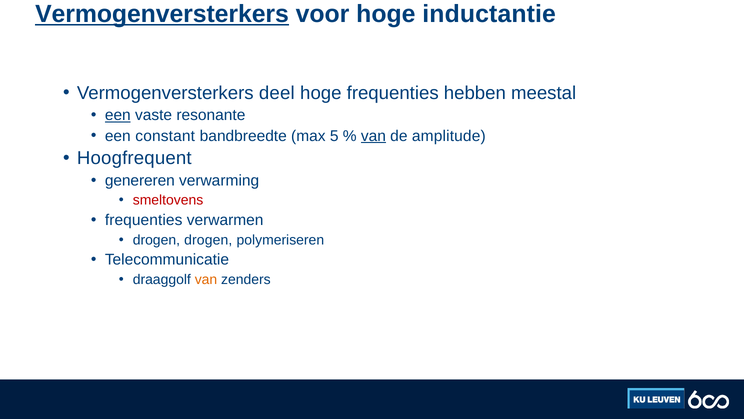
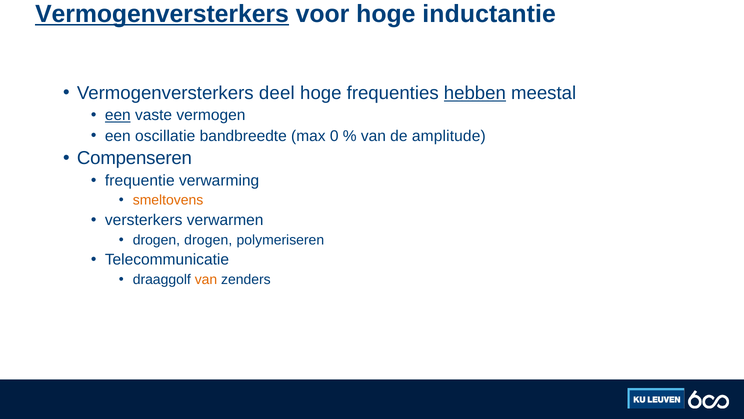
hebben underline: none -> present (475, 93)
resonante: resonante -> vermogen (211, 115)
constant: constant -> oscillatie (165, 136)
5: 5 -> 0 (334, 136)
van underline: present -> none (373, 136)
Hoogfrequent: Hoogfrequent -> Compenseren (134, 158)
genereren: genereren -> frequentie (140, 180)
smeltovens colour: red -> orange (168, 200)
frequenties: frequenties -> versterkers (144, 220)
